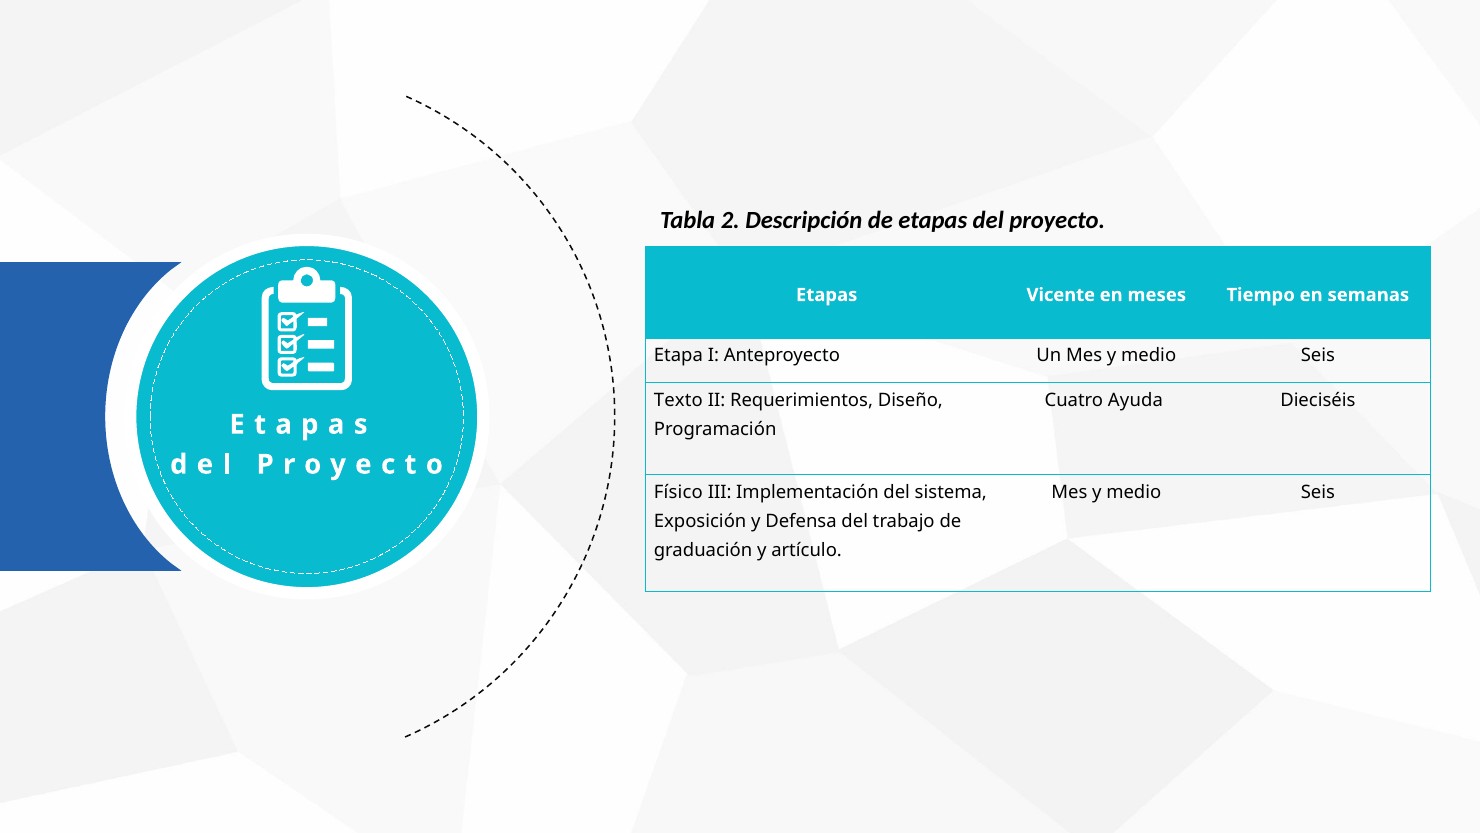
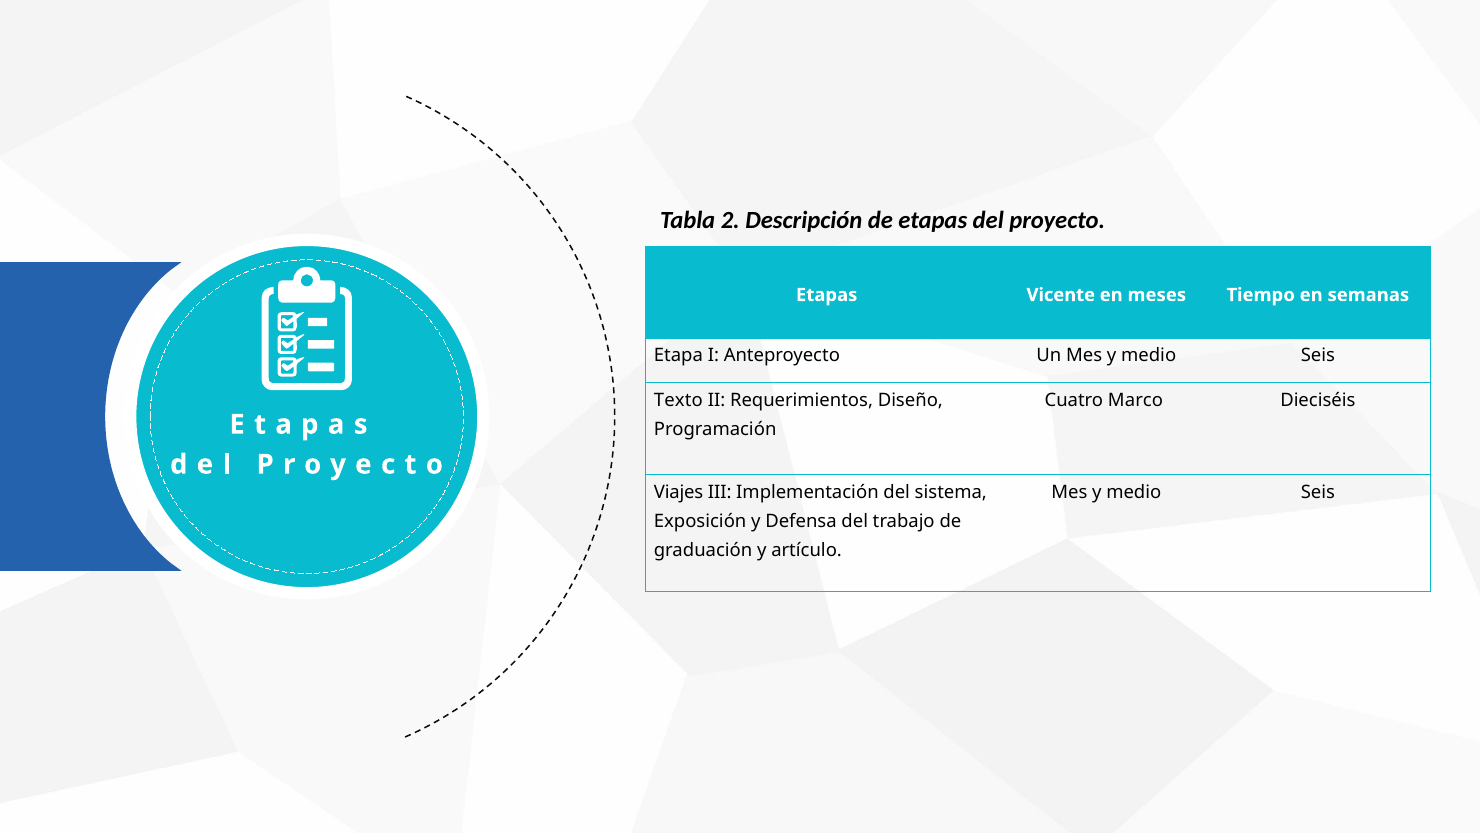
Ayuda: Ayuda -> Marco (1136, 400)
Físico: Físico -> Viajes (679, 492)
